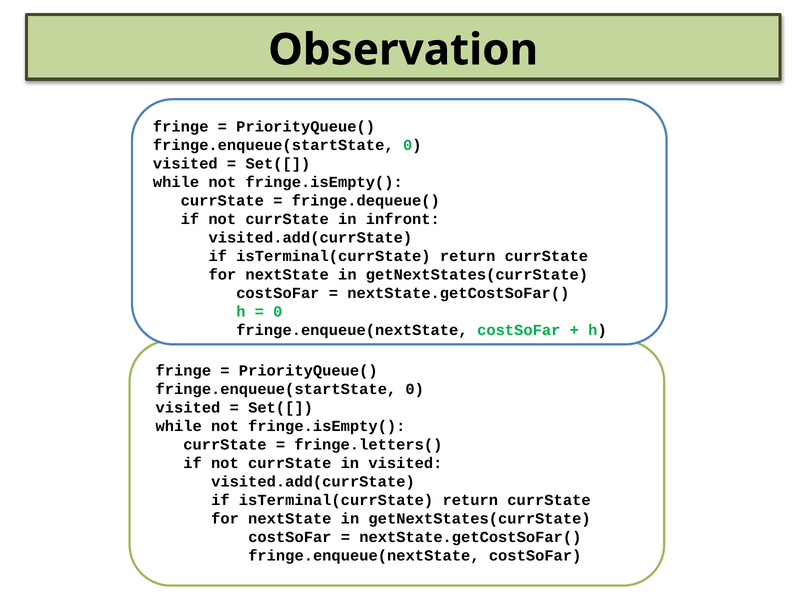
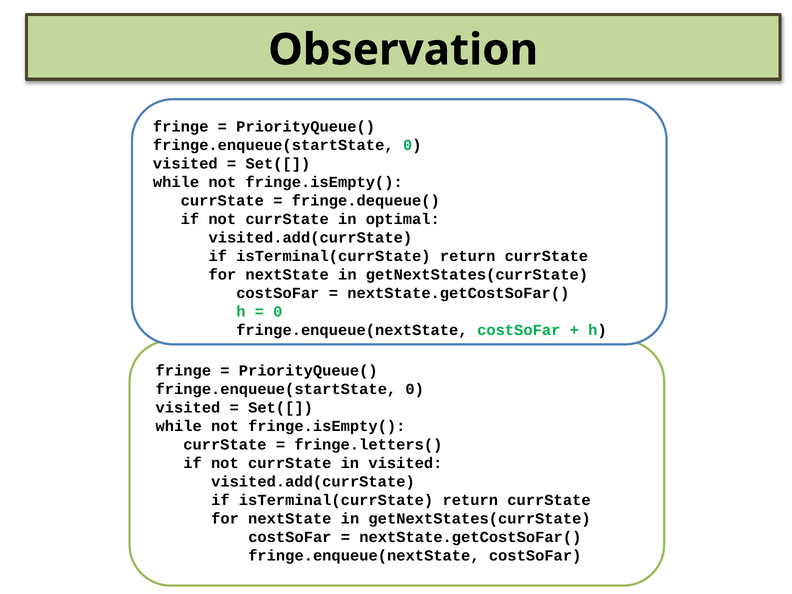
infront: infront -> optimal (403, 219)
